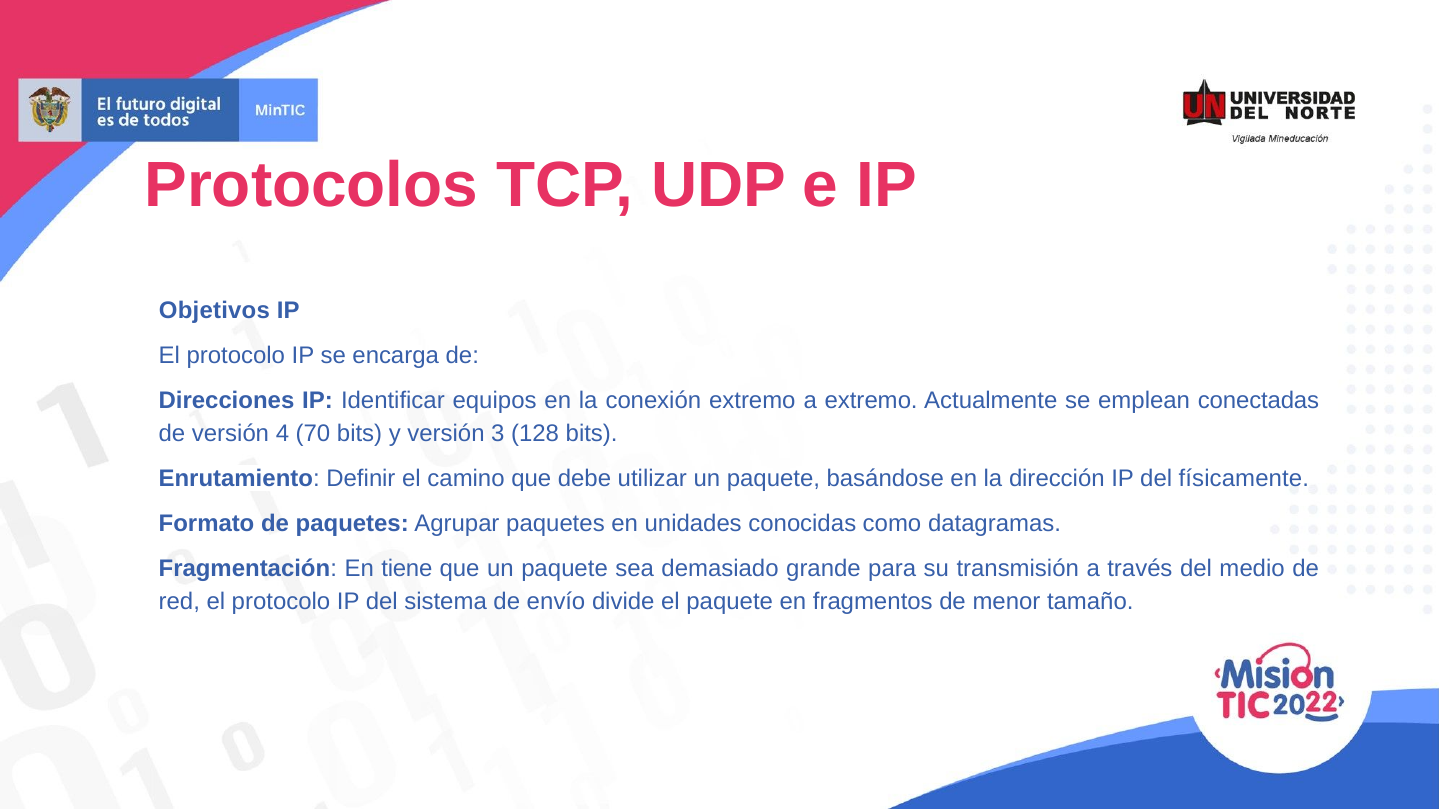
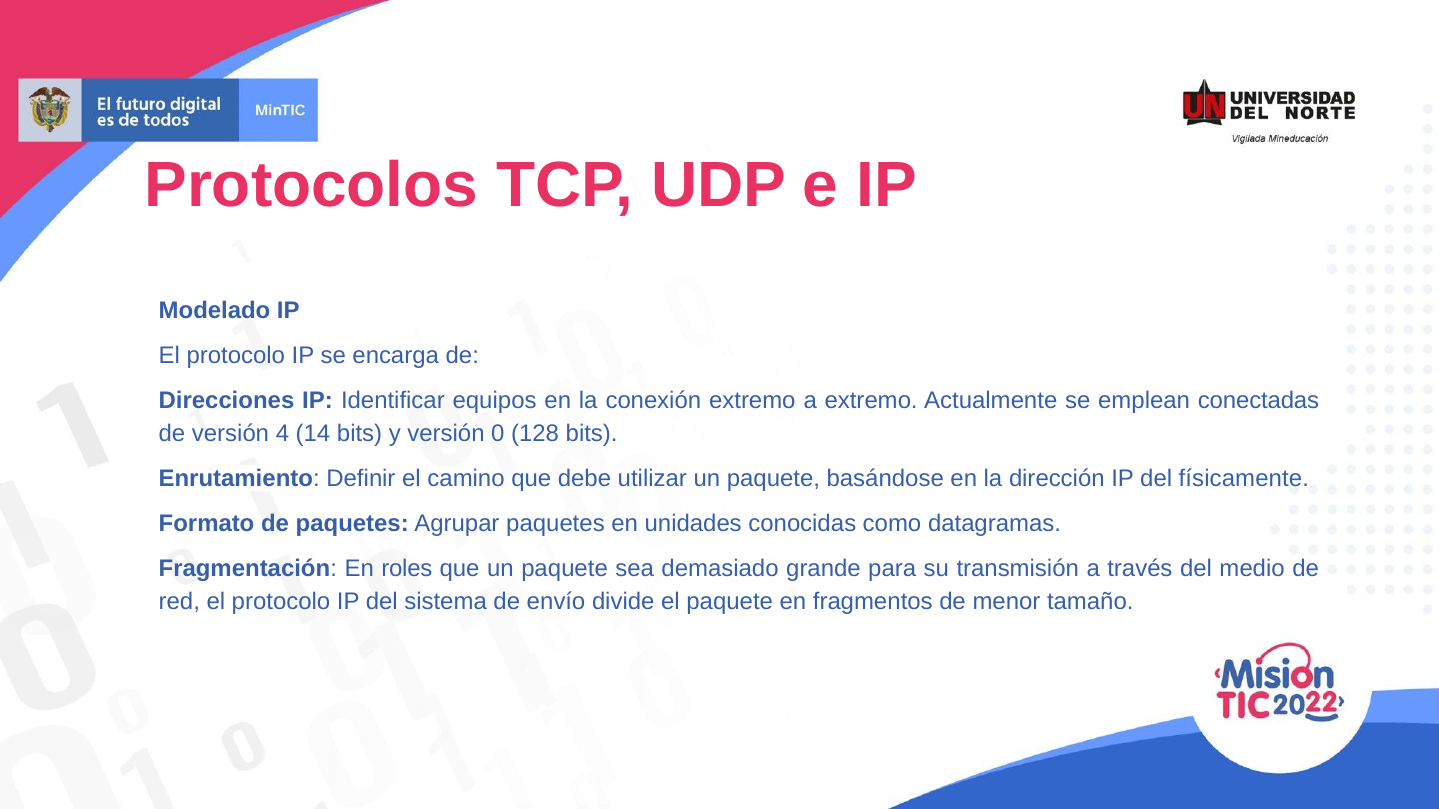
Objetivos: Objetivos -> Modelado (215, 310)
70: 70 -> 14 (313, 434)
3: 3 -> 0 (498, 434)
tiene: tiene -> roles (407, 569)
